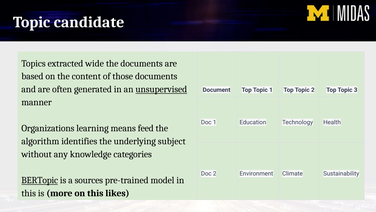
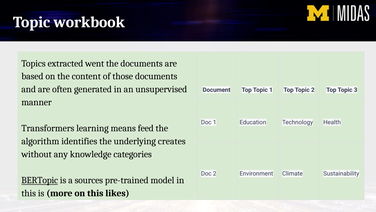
candidate: candidate -> workbook (89, 22)
wide: wide -> went (95, 63)
unsupervised underline: present -> none (161, 89)
Organizations: Organizations -> Transformers (48, 128)
subject: subject -> creates (172, 141)
